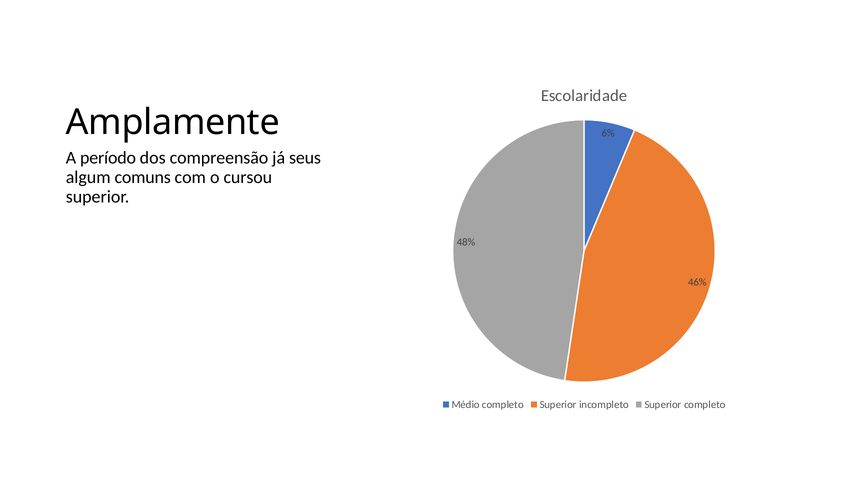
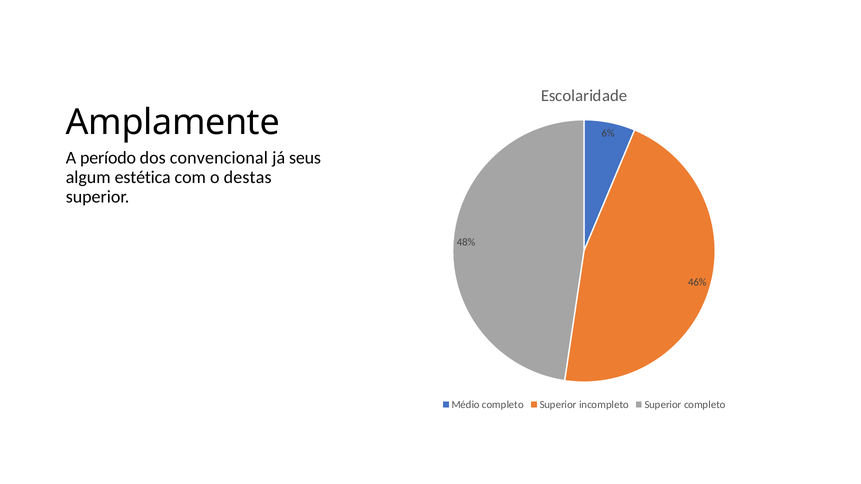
compreensão: compreensão -> convencional (219, 158)
comuns: comuns -> estética (143, 178)
cursou: cursou -> destas (248, 178)
